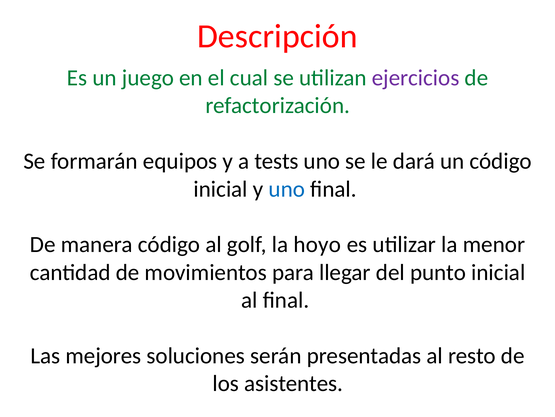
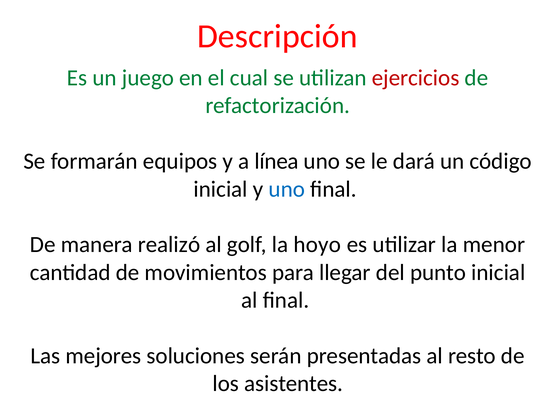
ejercicios colour: purple -> red (416, 78)
tests: tests -> línea (277, 161)
manera código: código -> realizó (169, 244)
